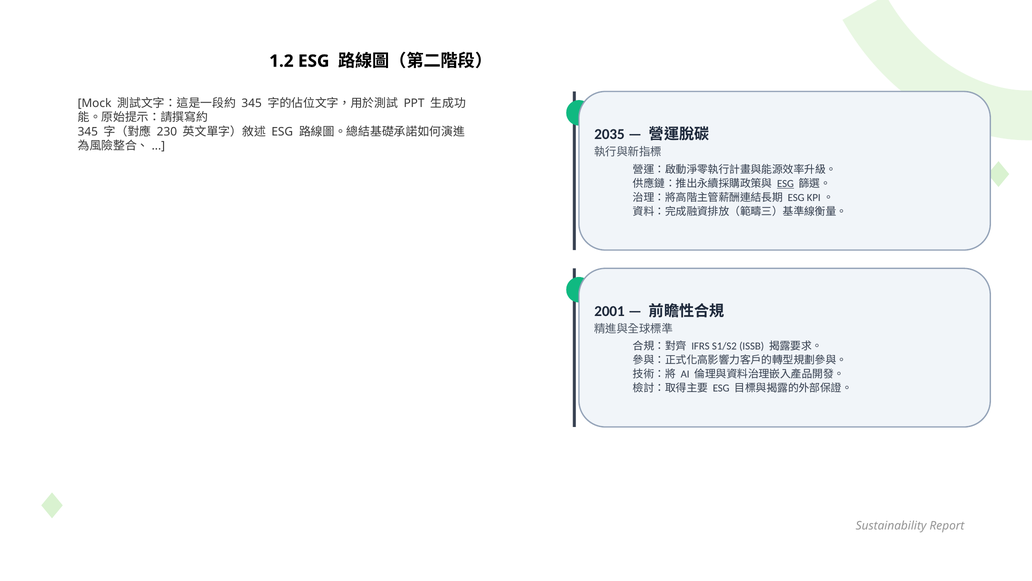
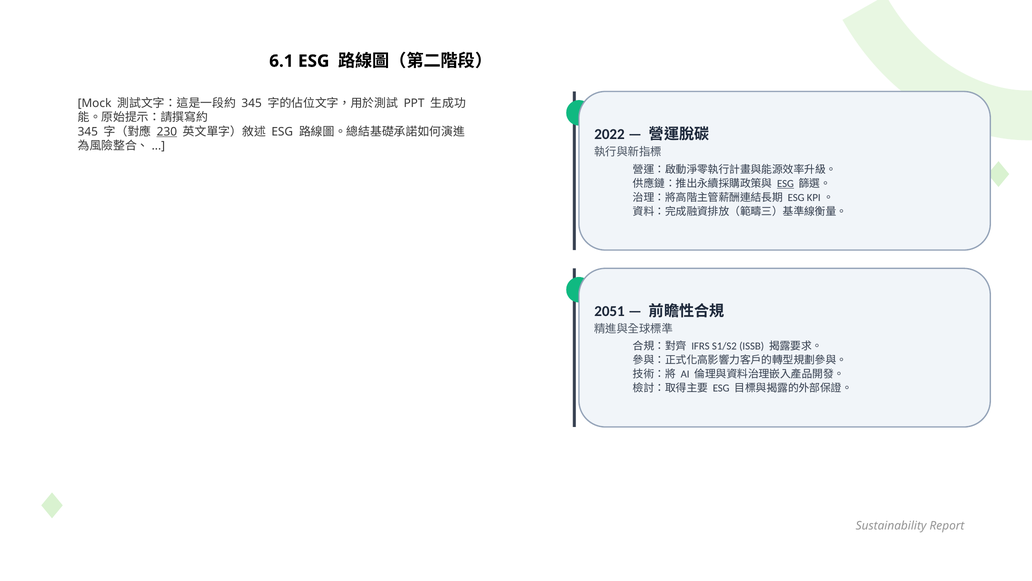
1.2: 1.2 -> 6.1 (281, 61)
2035: 2035 -> 2022 (609, 134)
230 underline: none -> present (167, 132)
2001: 2001 -> 2051 (609, 311)
